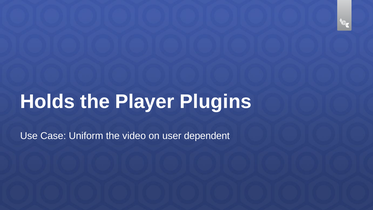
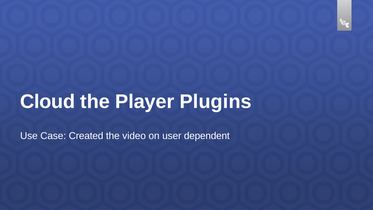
Holds: Holds -> Cloud (48, 102)
Uniform: Uniform -> Created (86, 136)
